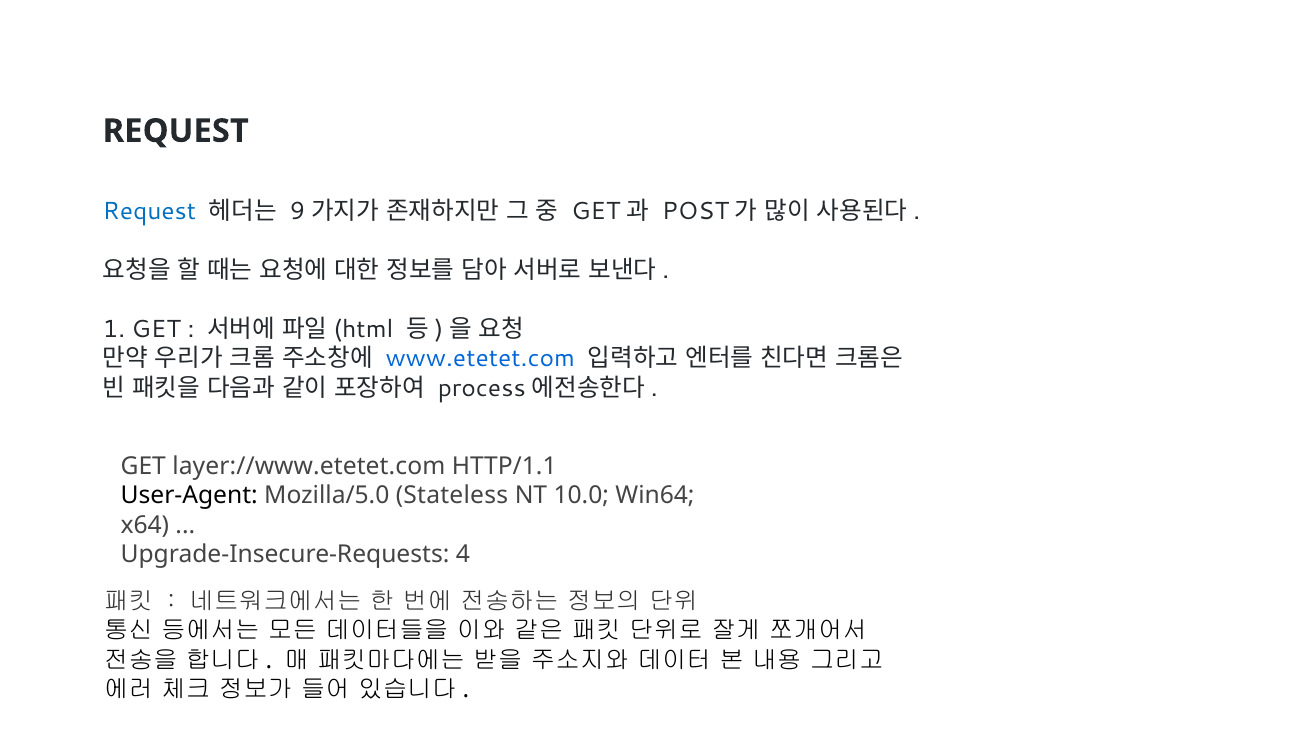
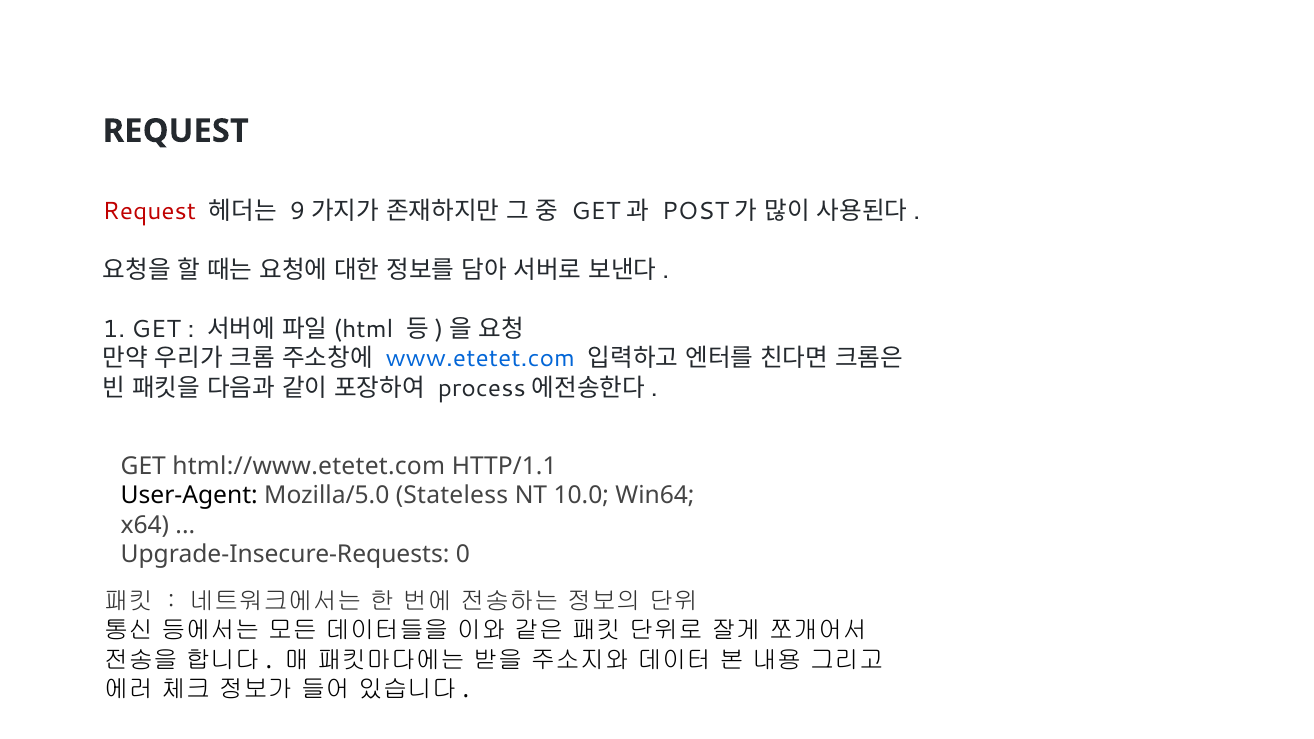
Request colour: blue -> red (149, 211)
layer://www.etetet.com: layer://www.etetet.com -> html://www.etetet.com (309, 466)
4: 4 -> 0 (463, 555)
